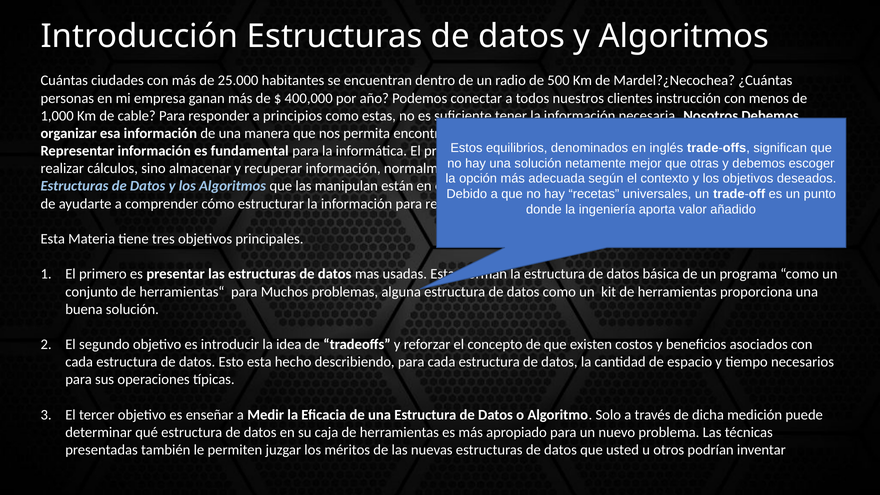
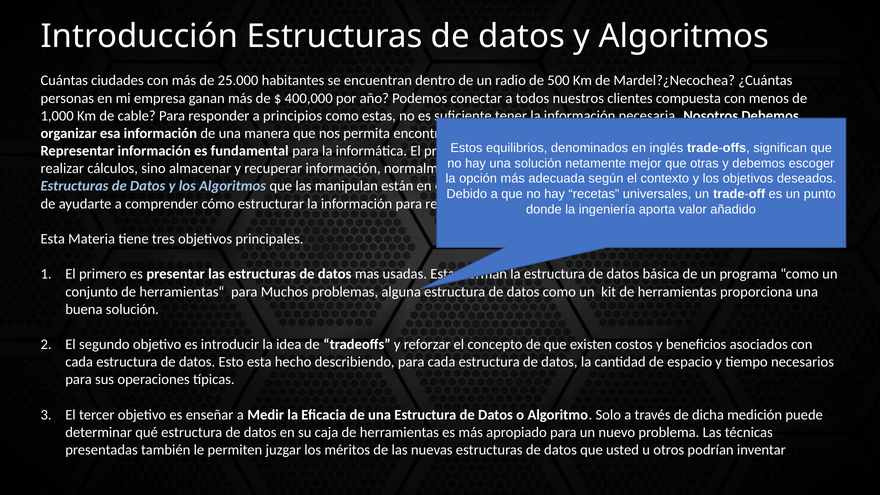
instrucción: instrucción -> compuesta (688, 98)
